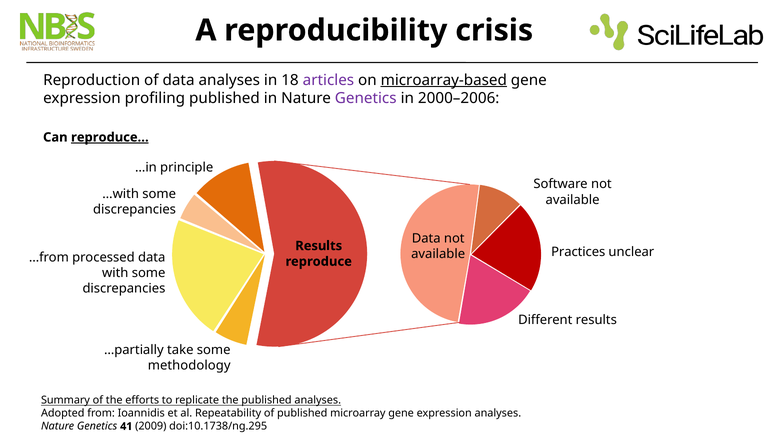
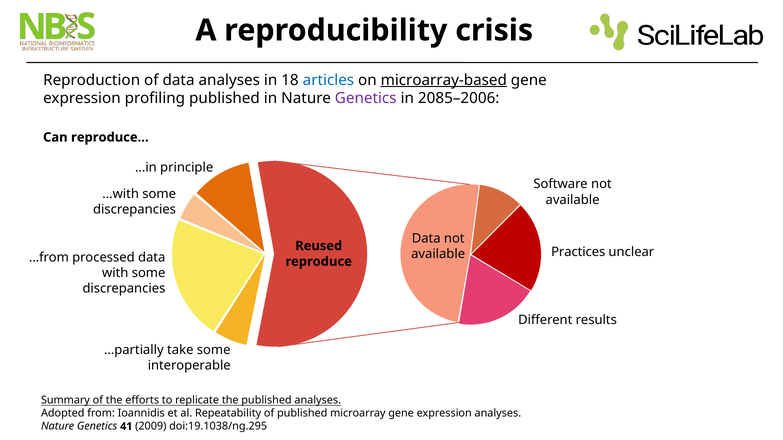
articles colour: purple -> blue (328, 80)
2000–2006: 2000–2006 -> 2085–2006 (459, 98)
reproduce… underline: present -> none (110, 137)
Results: Results -> Reused (319, 246)
methodology: methodology -> interoperable (189, 366)
doi:10.1738/ng.295: doi:10.1738/ng.295 -> doi:19.1038/ng.295 (218, 427)
